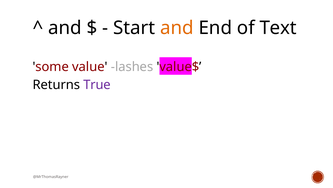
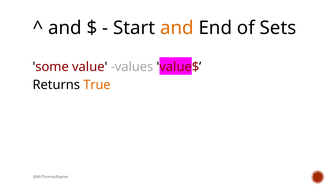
Text: Text -> Sets (278, 28)
lashes: lashes -> values (132, 67)
True colour: purple -> orange (97, 85)
